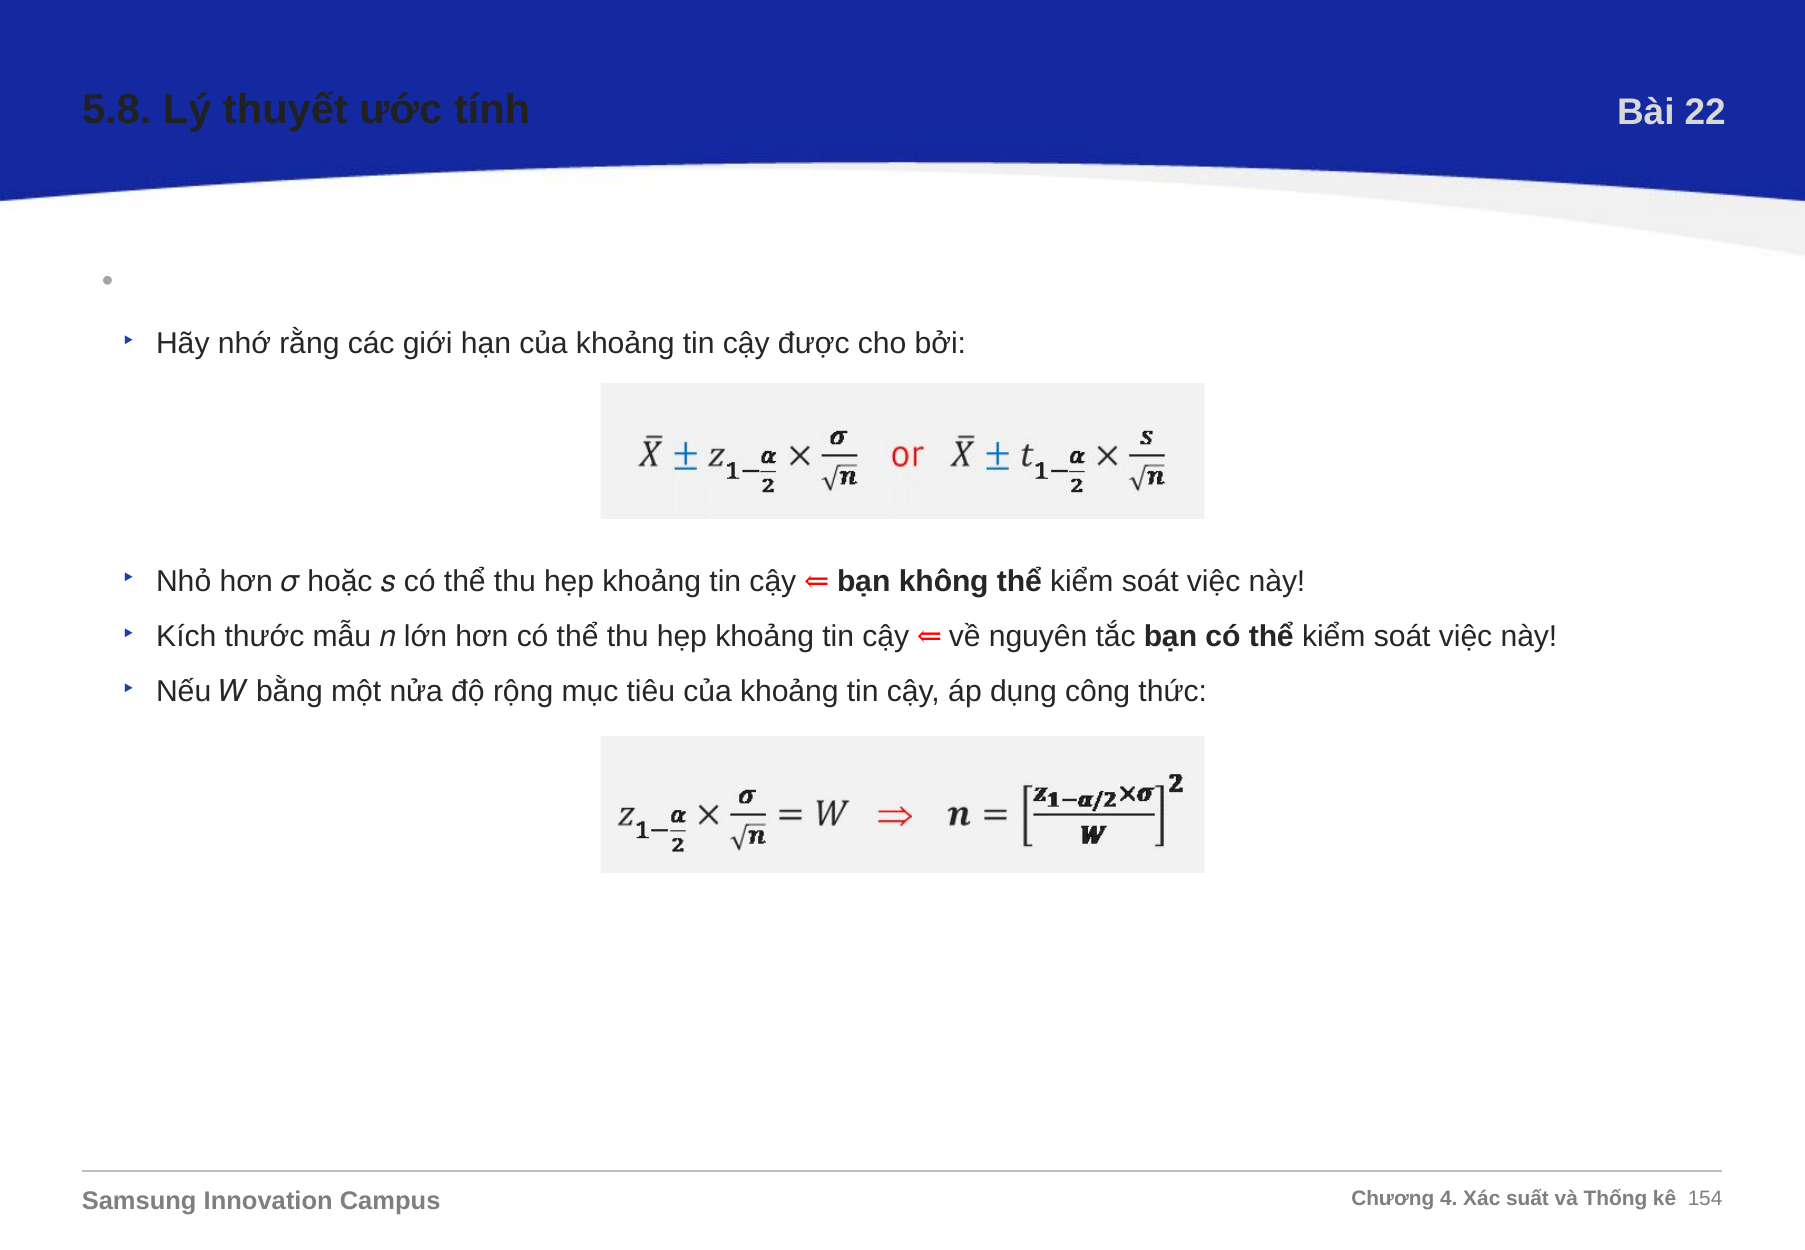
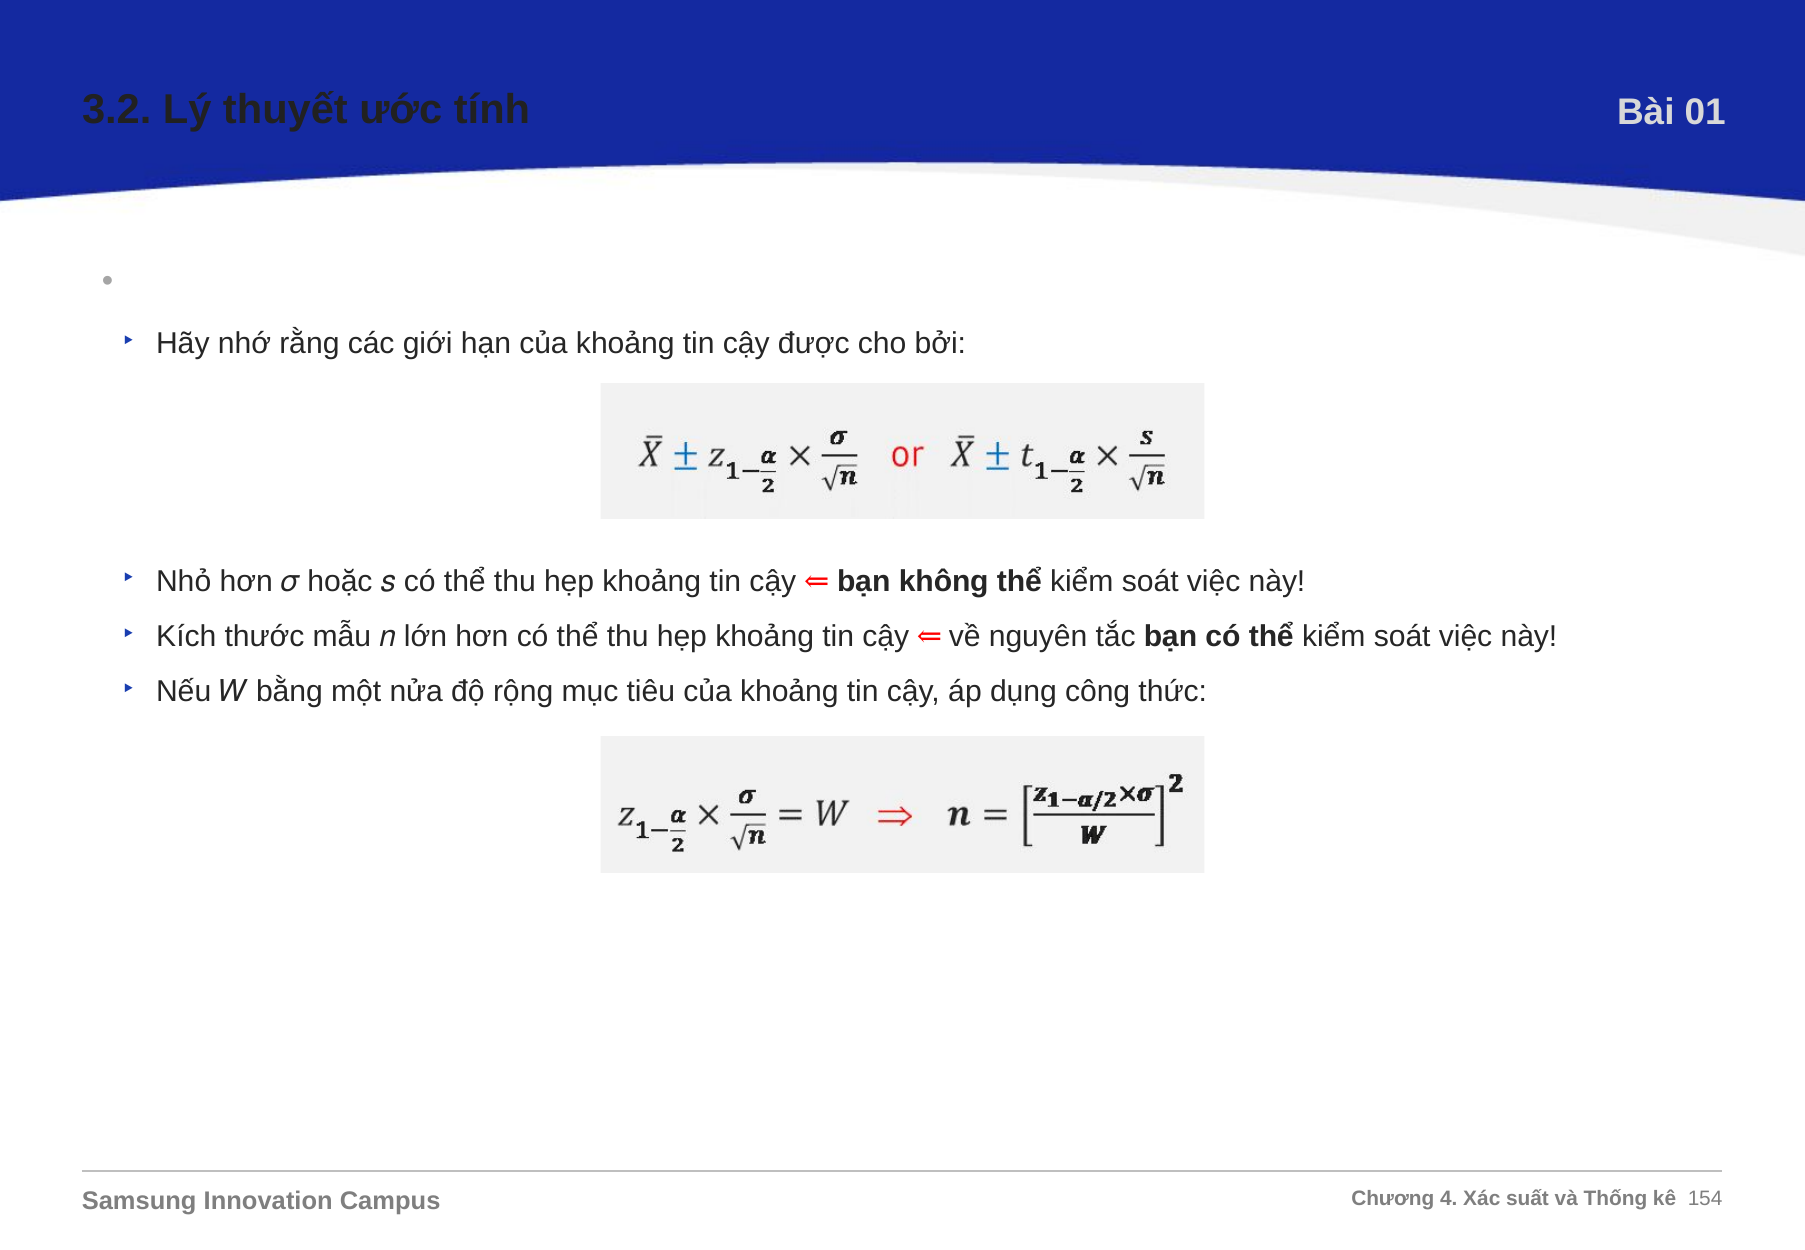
5.8: 5.8 -> 3.2 (117, 110)
22: 22 -> 01 (1705, 112)
